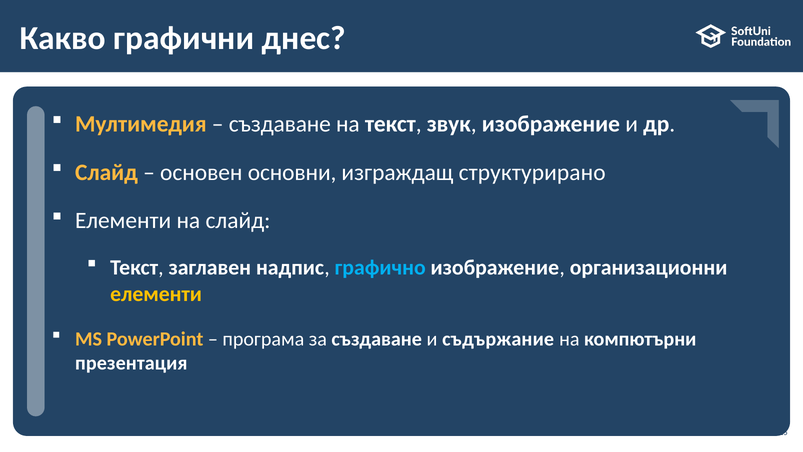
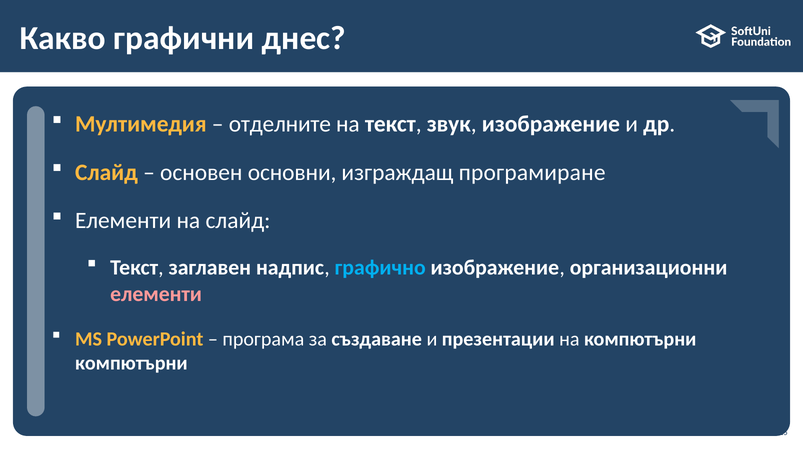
създаване: създаване -> отделните (280, 124)
структурирано: структурирано -> програмиране (532, 172)
елементи colour: yellow -> pink (156, 294)
съдържание: съдържание -> презентации (498, 339)
презентация: презентация -> компютърни (131, 363)
